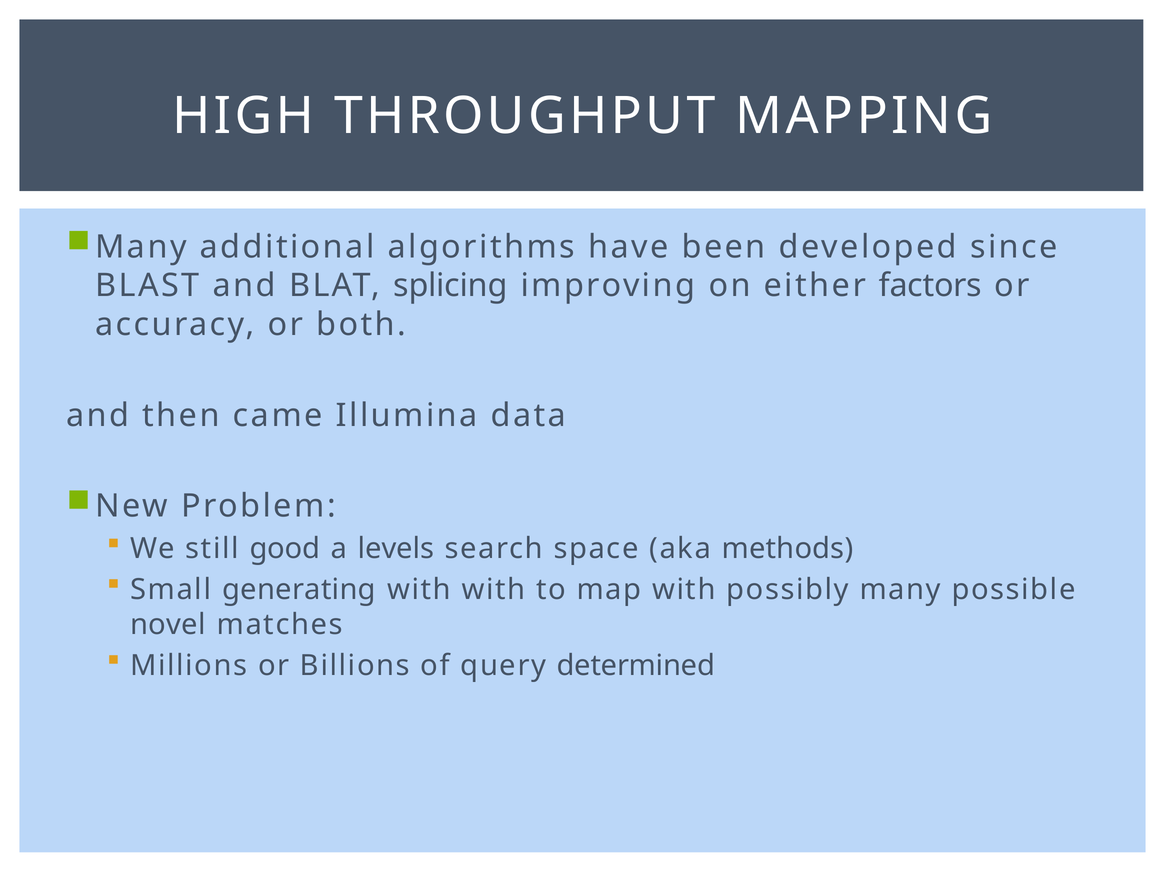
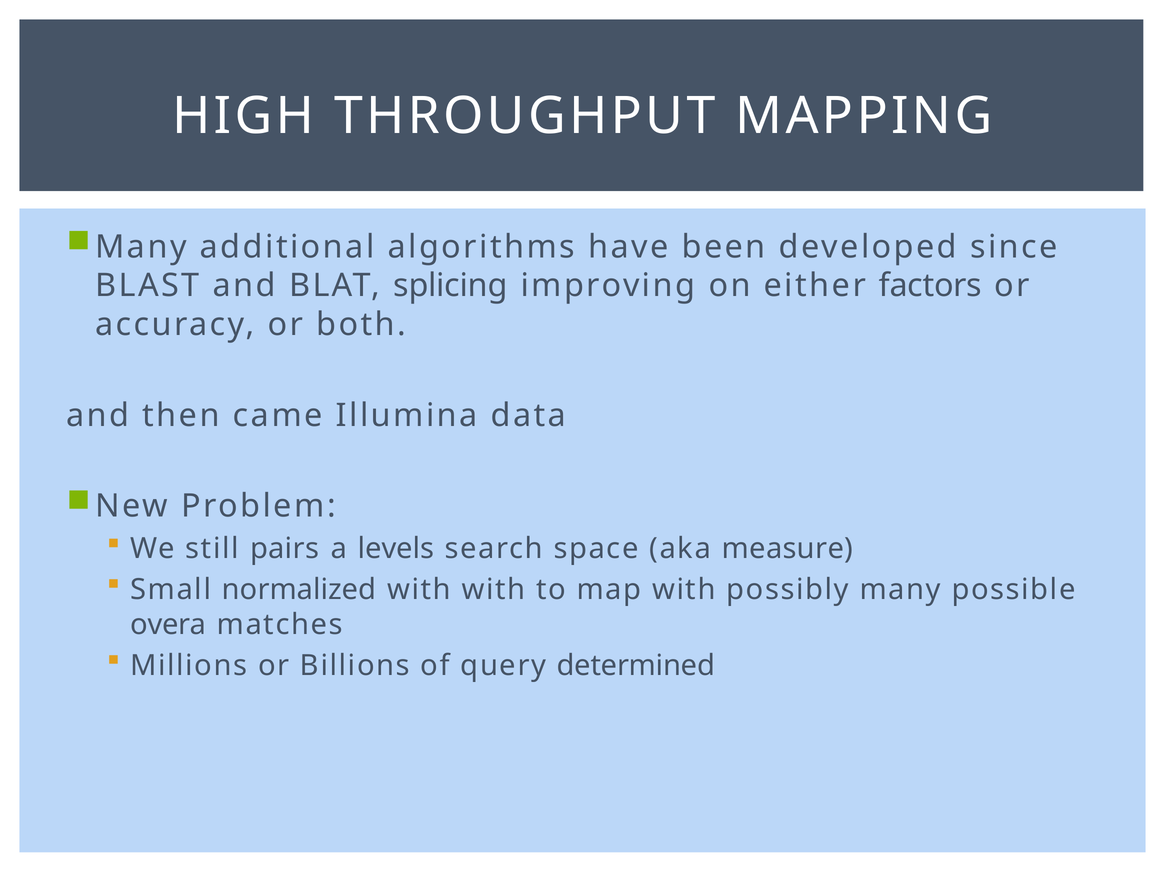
good: good -> pairs (285, 548)
methods: methods -> measure (787, 548)
generating: generating -> normalized (299, 589)
novel: novel -> overa (168, 624)
